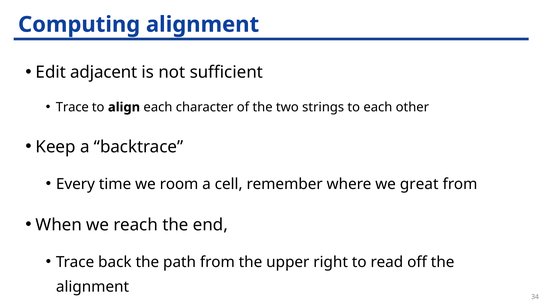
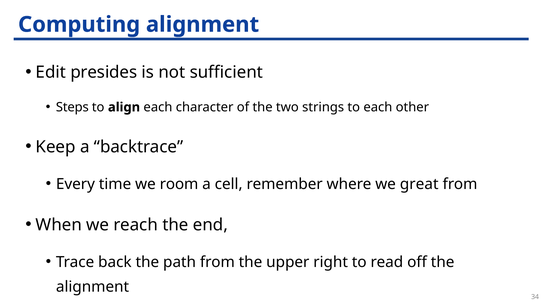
adjacent: adjacent -> presides (104, 73)
Trace: Trace -> Steps (72, 107)
